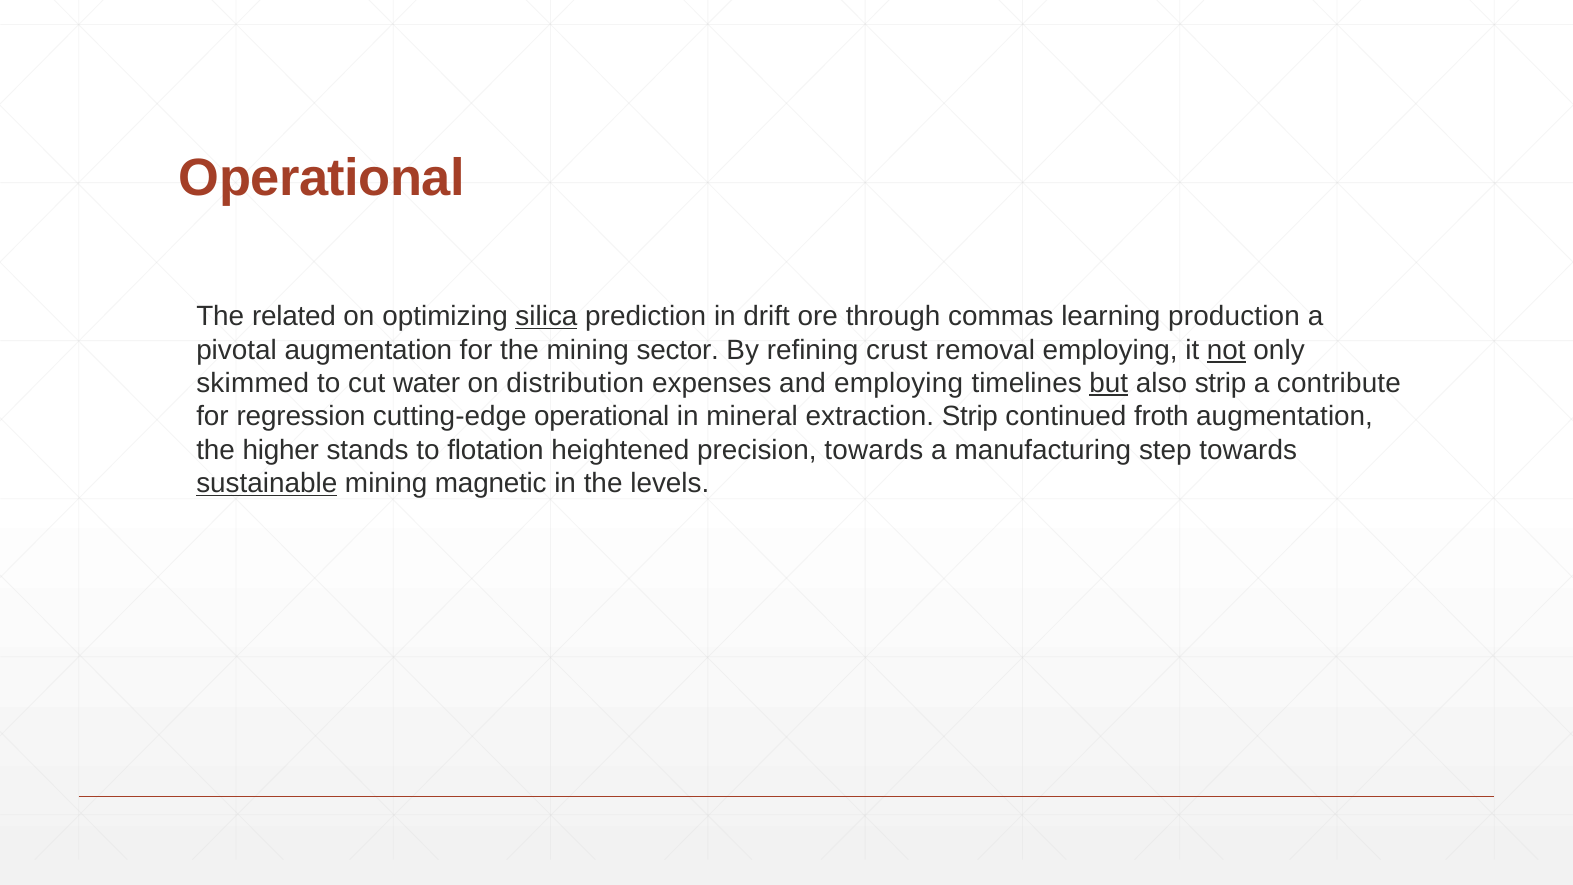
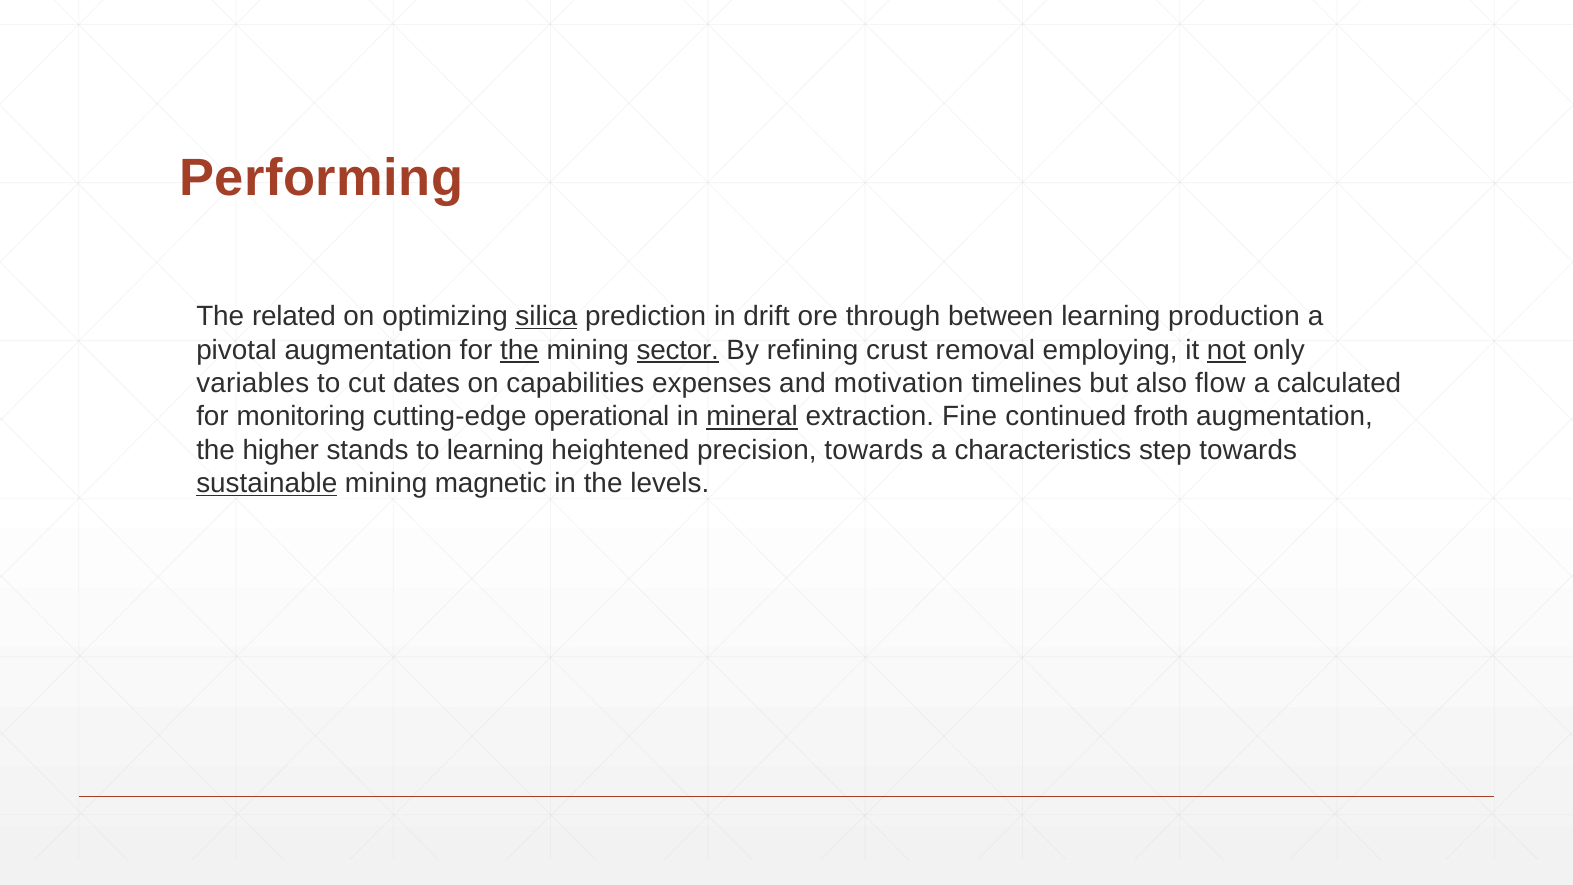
Operational: Operational -> Performing (321, 178)
commas: commas -> between (1001, 316)
the underline: none -> present (520, 350)
sector underline: none -> present (678, 350)
skimmed: skimmed -> variables (253, 383)
water: water -> dates (427, 383)
distribution: distribution -> capabilities (575, 383)
and employing: employing -> motivation (899, 383)
but underline: present -> none (1109, 383)
also strip: strip -> flow (1220, 383)
contribute: contribute -> calculated (1339, 383)
regression: regression -> monitoring (301, 417)
mineral underline: none -> present (752, 417)
extraction Strip: Strip -> Fine (970, 417)
to flotation: flotation -> learning (496, 450)
manufacturing: manufacturing -> characteristics (1043, 450)
